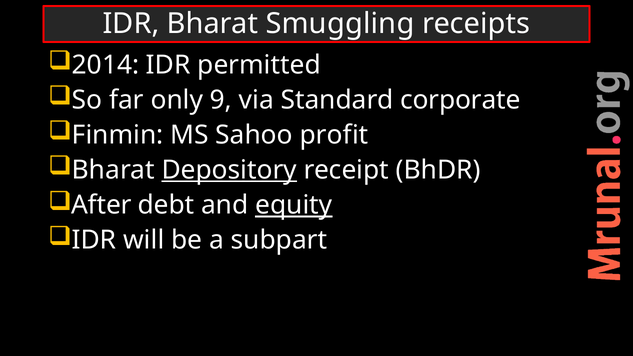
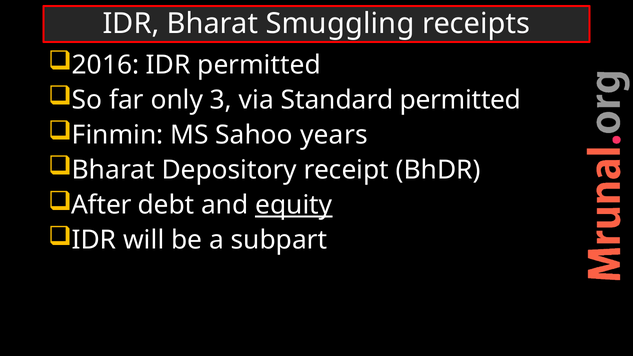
2014: 2014 -> 2016 (106, 65)
9: 9 -> 3 (221, 100)
Standard corporate: corporate -> permitted (460, 100)
profit: profit -> years (334, 135)
Depository underline: present -> none (229, 170)
